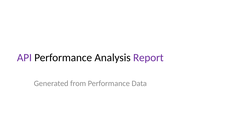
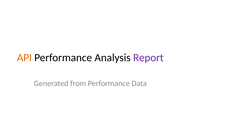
API colour: purple -> orange (24, 57)
